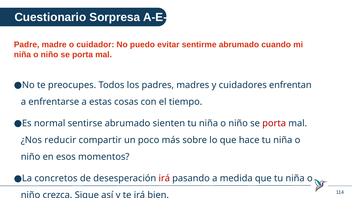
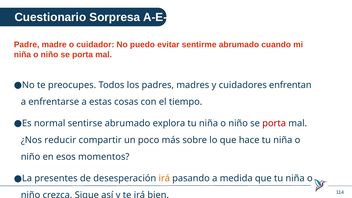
sienten: sienten -> explora (169, 123)
concretos: concretos -> presentes (56, 178)
irá colour: red -> orange (164, 178)
